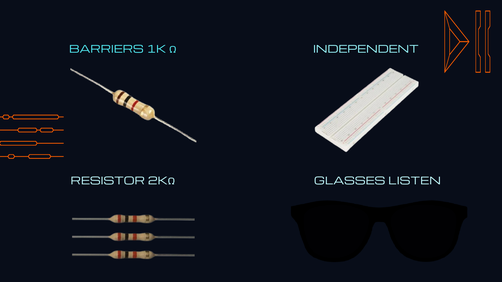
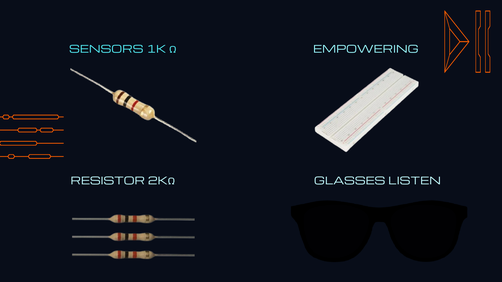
BARRIERS: BARRIERS -> SENSORS (106, 50)
INDEPENDENT: INDEPENDENT -> EMPOWERING (366, 50)
